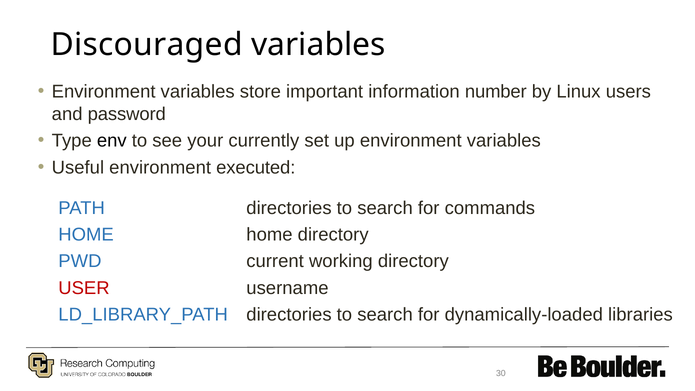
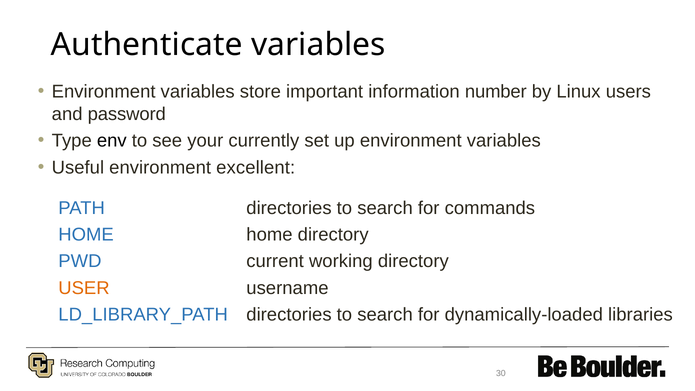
Discouraged: Discouraged -> Authenticate (147, 45)
executed: executed -> excellent (256, 167)
USER colour: red -> orange (84, 288)
